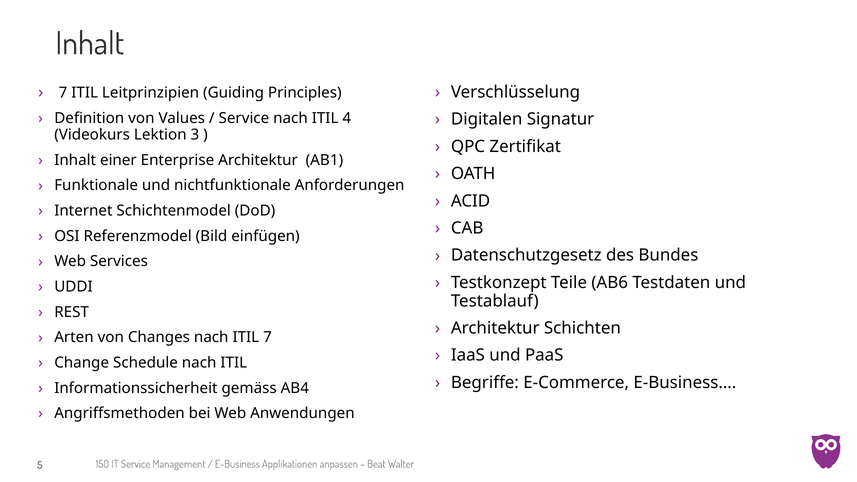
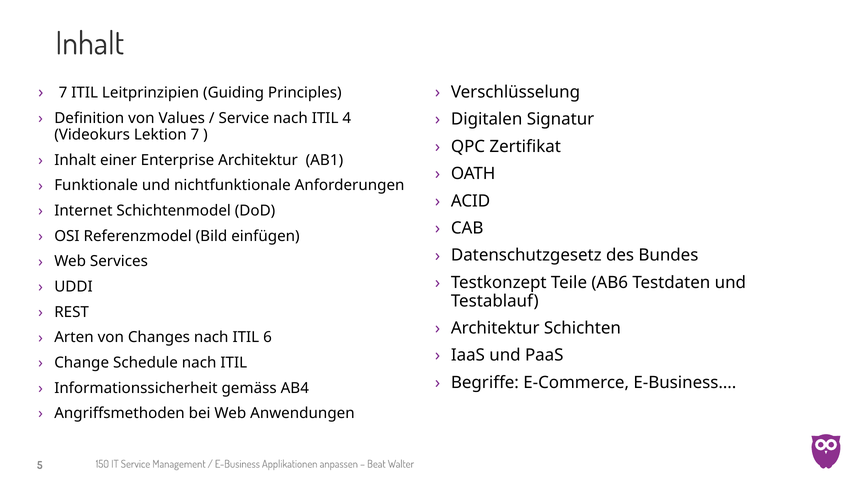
Lektion 3: 3 -> 7 (195, 135)
ITIL 7: 7 -> 6 (268, 337)
